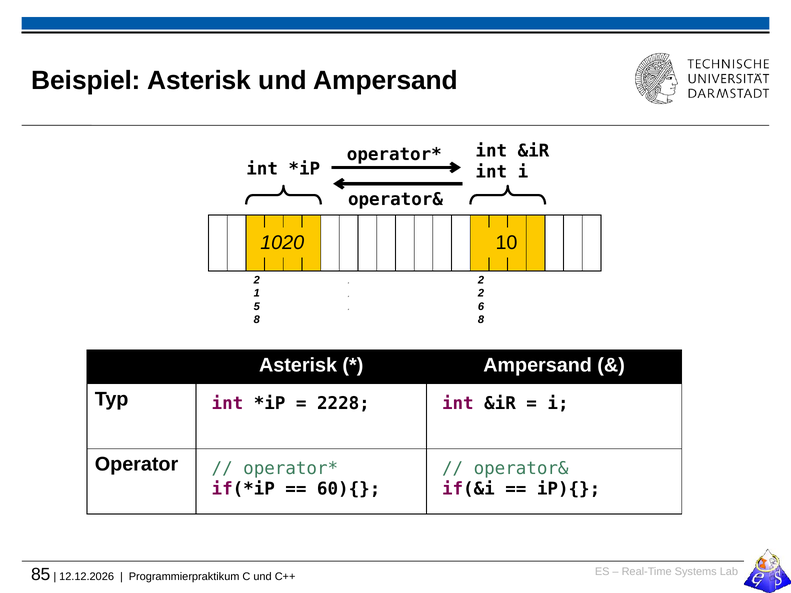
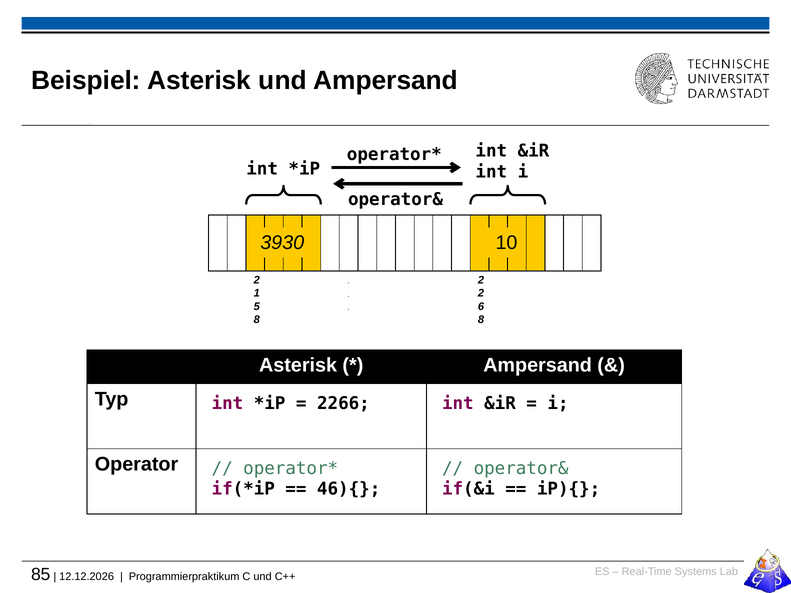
1020: 1020 -> 3930 (282, 243)
2228: 2228 -> 2266 (343, 404)
60){: 60){ -> 46){ (349, 489)
